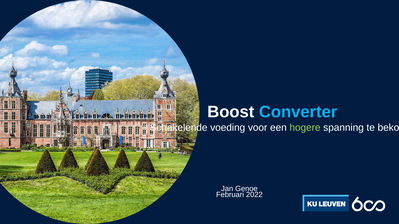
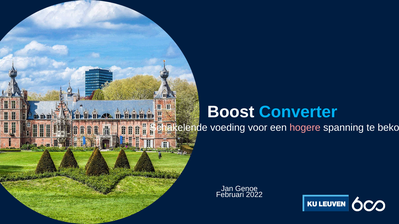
hogere colour: light green -> pink (305, 128)
